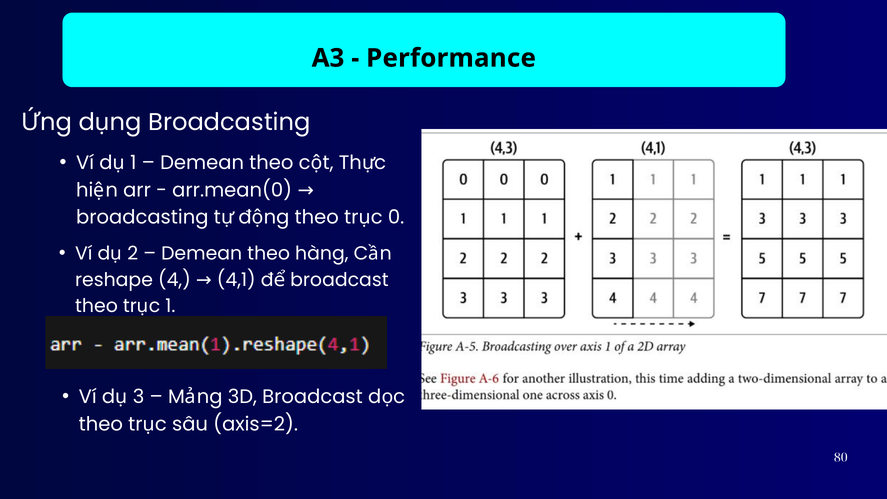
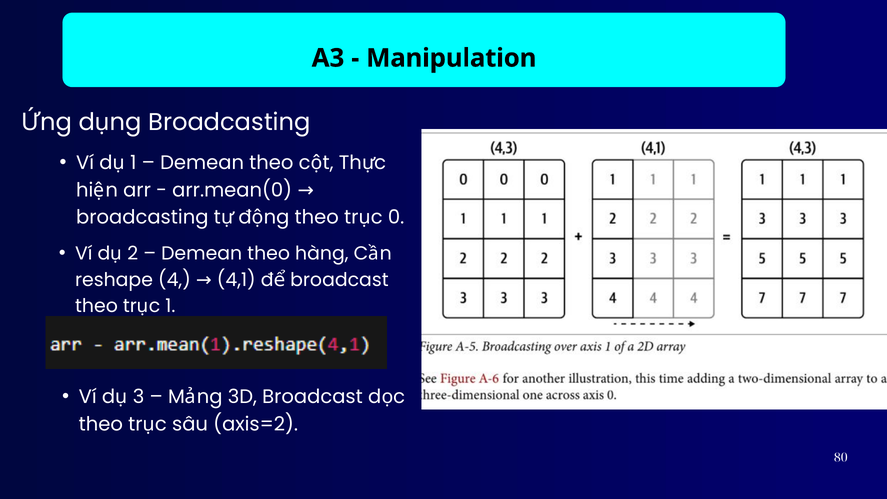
Performance: Performance -> Manipulation (451, 58)
